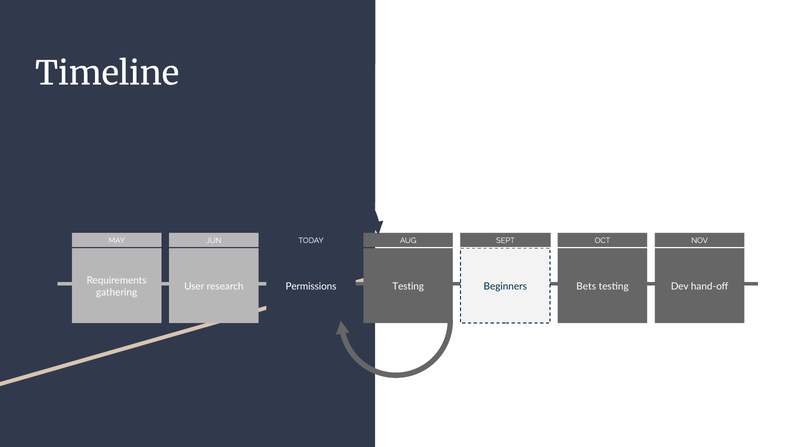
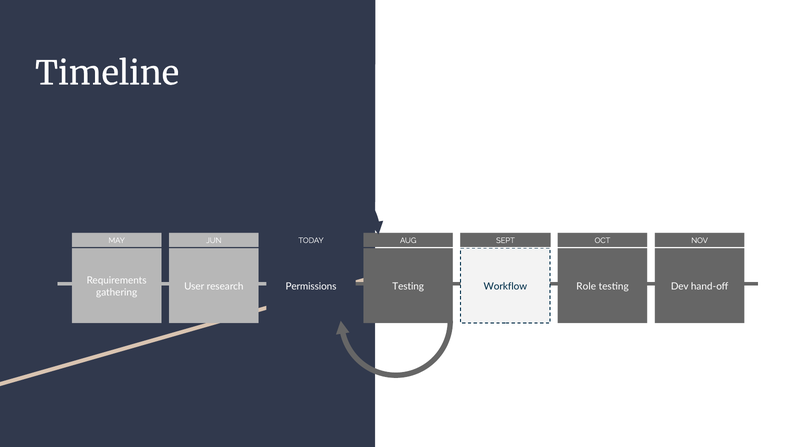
Beginners: Beginners -> Workflow (505, 286)
Bets: Bets -> Role (586, 286)
